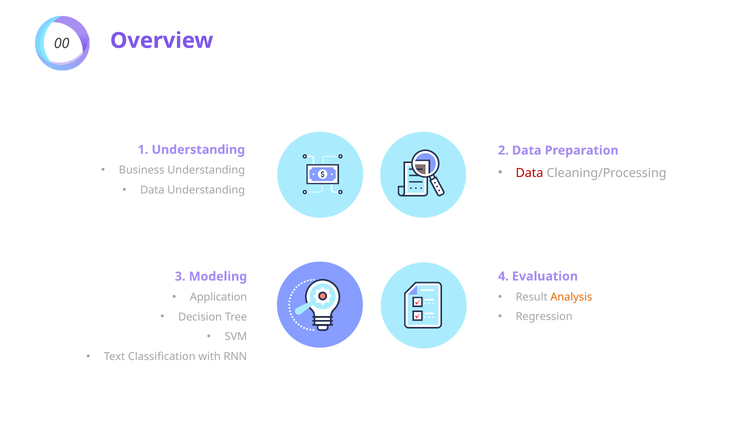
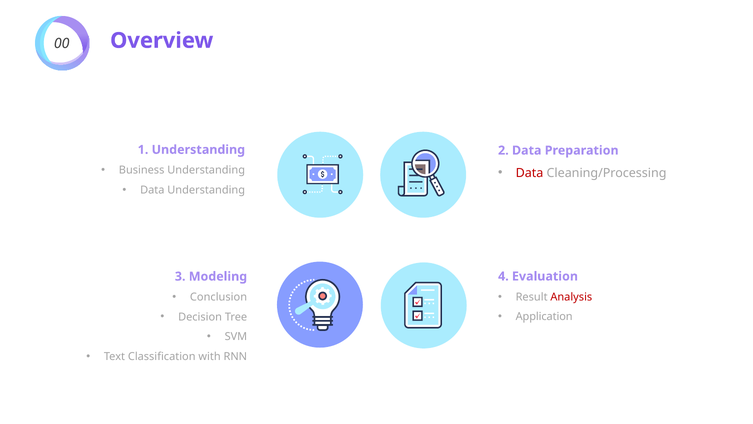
Analysis colour: orange -> red (571, 297)
Application: Application -> Conclusion (219, 297)
Regression: Regression -> Application (544, 316)
